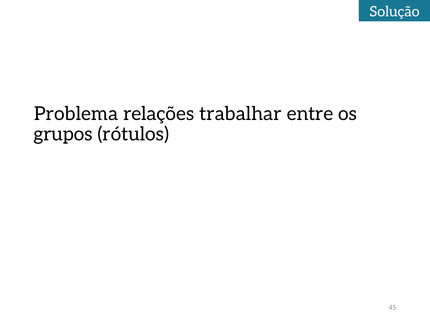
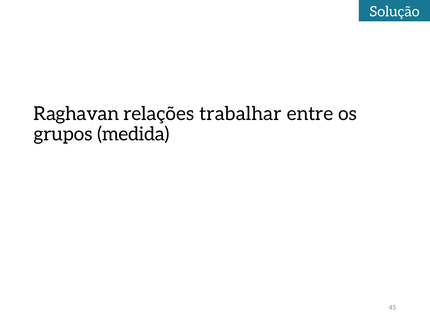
Problema: Problema -> Raghavan (76, 114)
rótulos: rótulos -> medida (133, 135)
